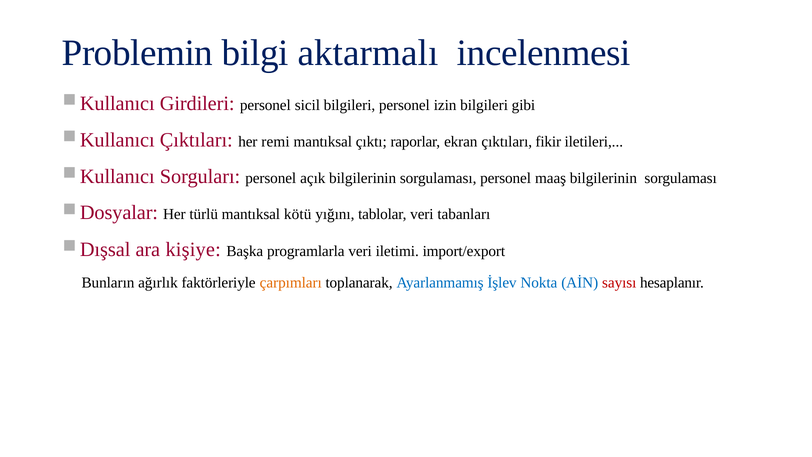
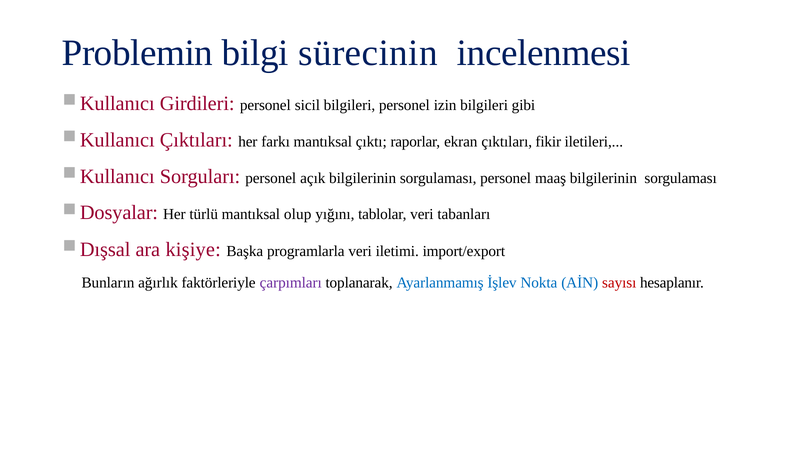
aktarmalı: aktarmalı -> sürecinin (368, 53)
remi: remi -> farkı (276, 141)
kötü: kötü -> olup (298, 214)
çarpımları colour: orange -> purple (291, 282)
